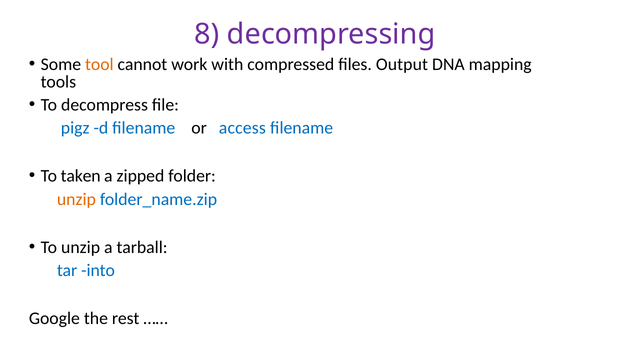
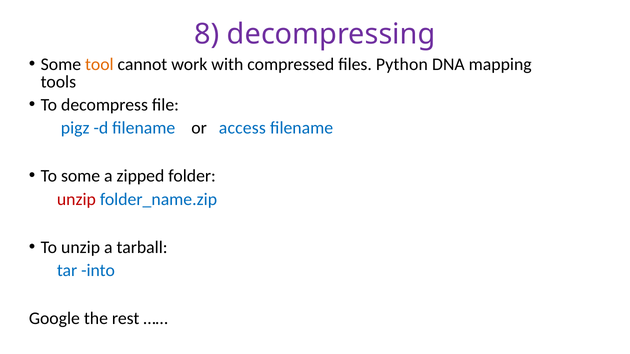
Output: Output -> Python (402, 65)
To taken: taken -> some (81, 176)
unzip colour: orange -> red (76, 199)
